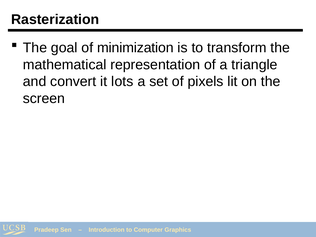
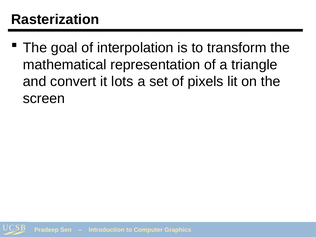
minimization: minimization -> interpolation (135, 48)
